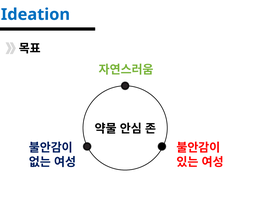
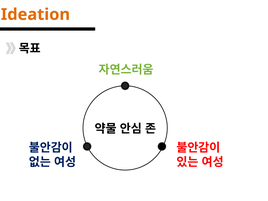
Ideation colour: blue -> orange (35, 14)
